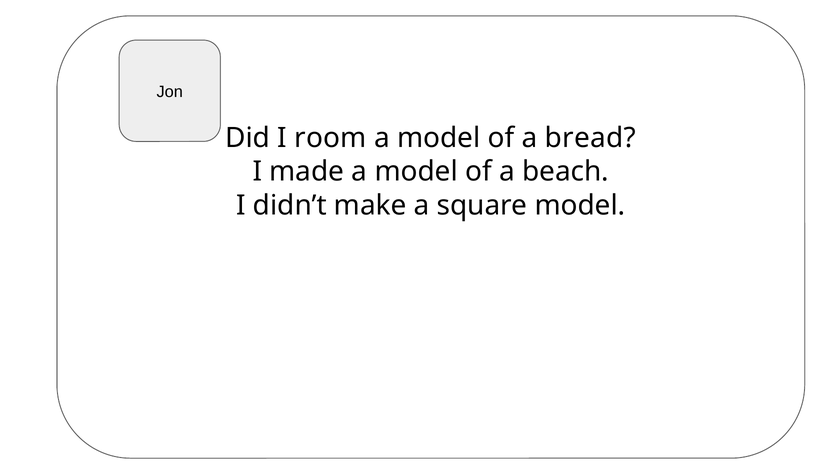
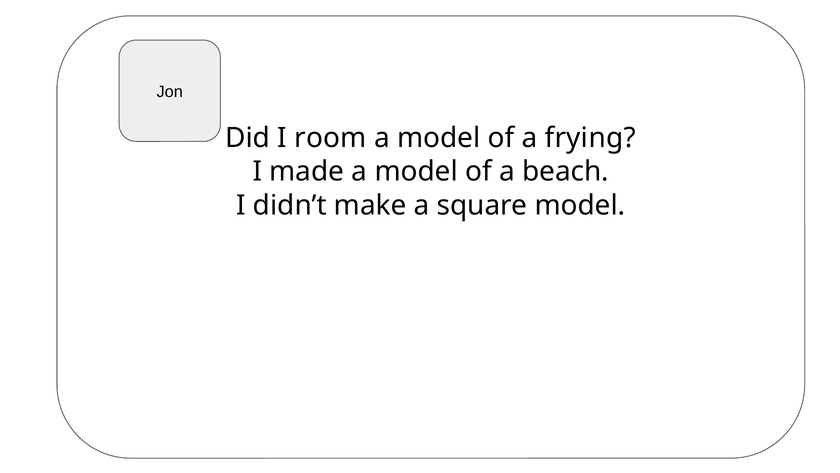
bread: bread -> frying (590, 138)
